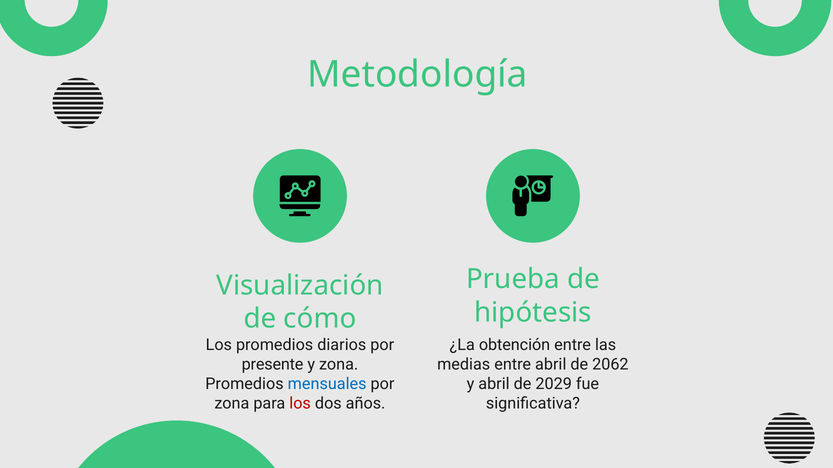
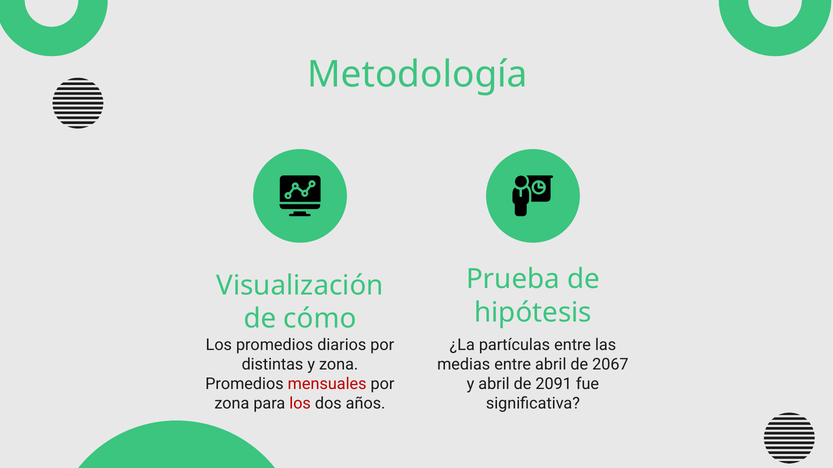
obtención: obtención -> partículas (514, 345)
presente: presente -> distintas (272, 365)
2062: 2062 -> 2067 (610, 365)
mensuales colour: blue -> red (327, 384)
2029: 2029 -> 2091 (554, 384)
